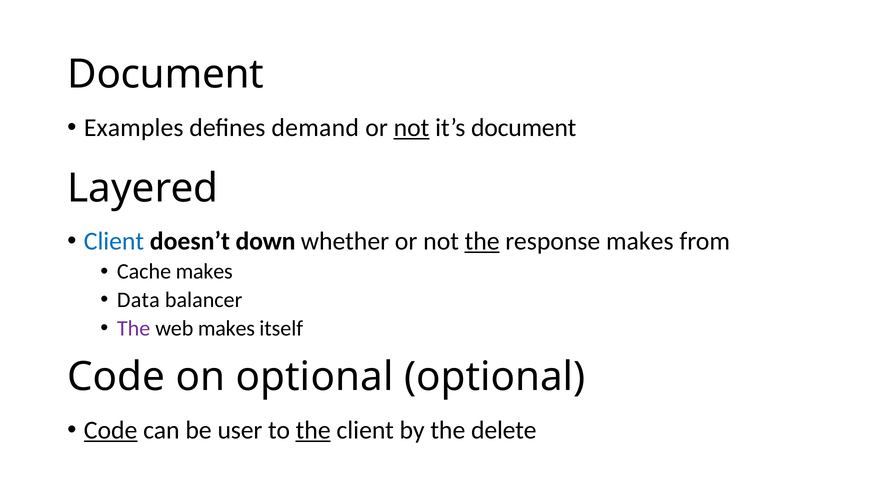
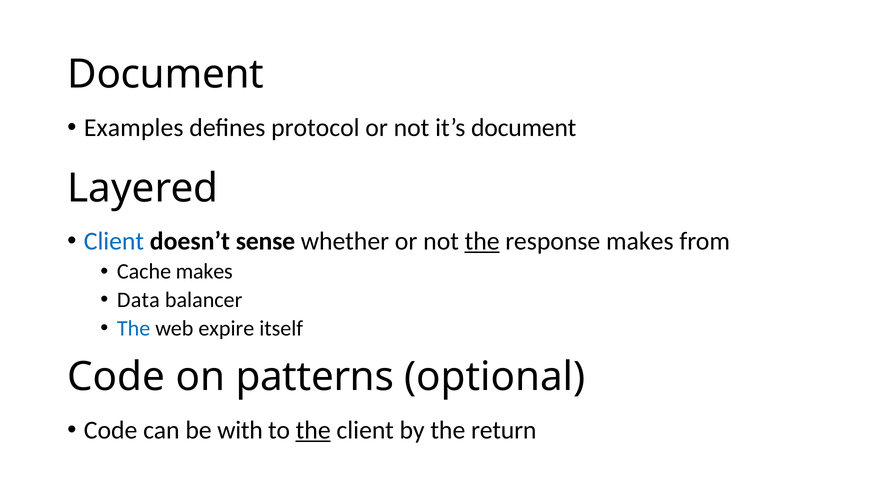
demand: demand -> protocol (315, 128)
not underline: present -> none (412, 128)
down: down -> sense (265, 241)
The colour: purple -> blue (134, 328)
web makes: makes -> expire (226, 328)
on optional: optional -> patterns (315, 376)
Code underline: present -> none (111, 430)
user: user -> with (240, 430)
delete: delete -> return (504, 430)
